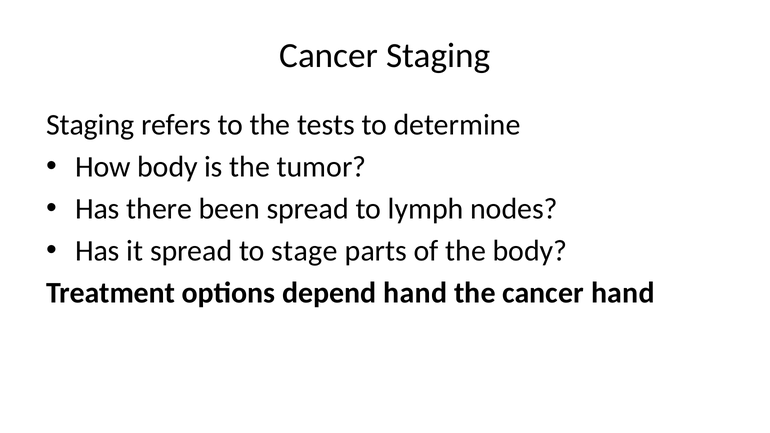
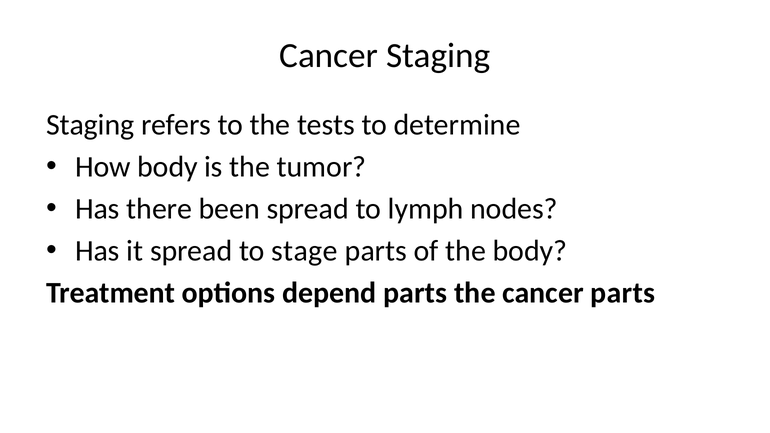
depend hand: hand -> parts (415, 293)
cancer hand: hand -> parts (623, 293)
